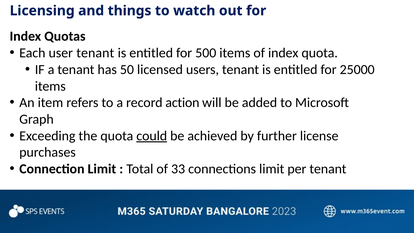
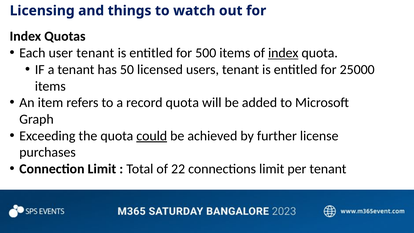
index underline: none -> present (283, 53)
record action: action -> quota (182, 103)
33: 33 -> 22 (178, 169)
